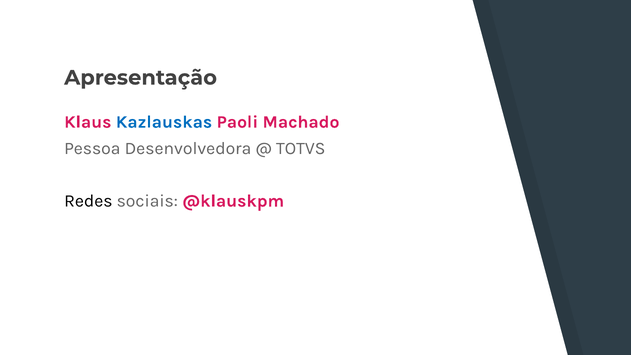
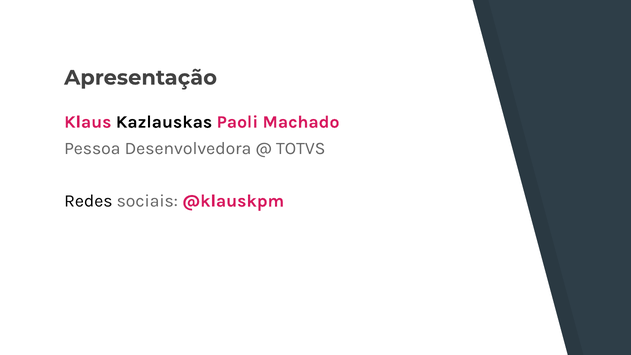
Kazlauskas colour: blue -> black (164, 122)
